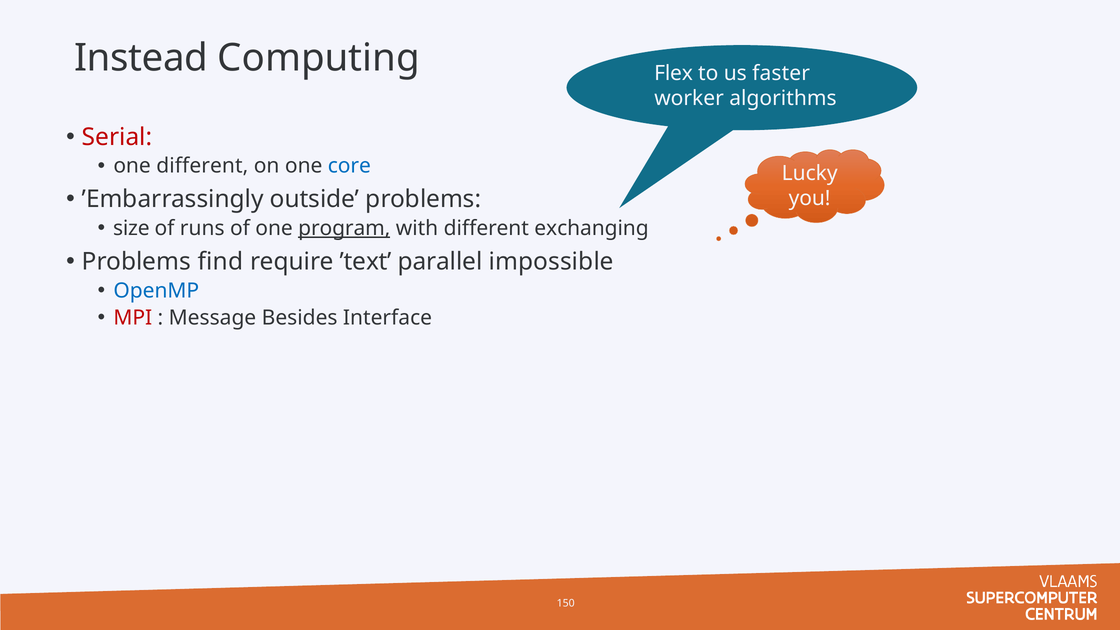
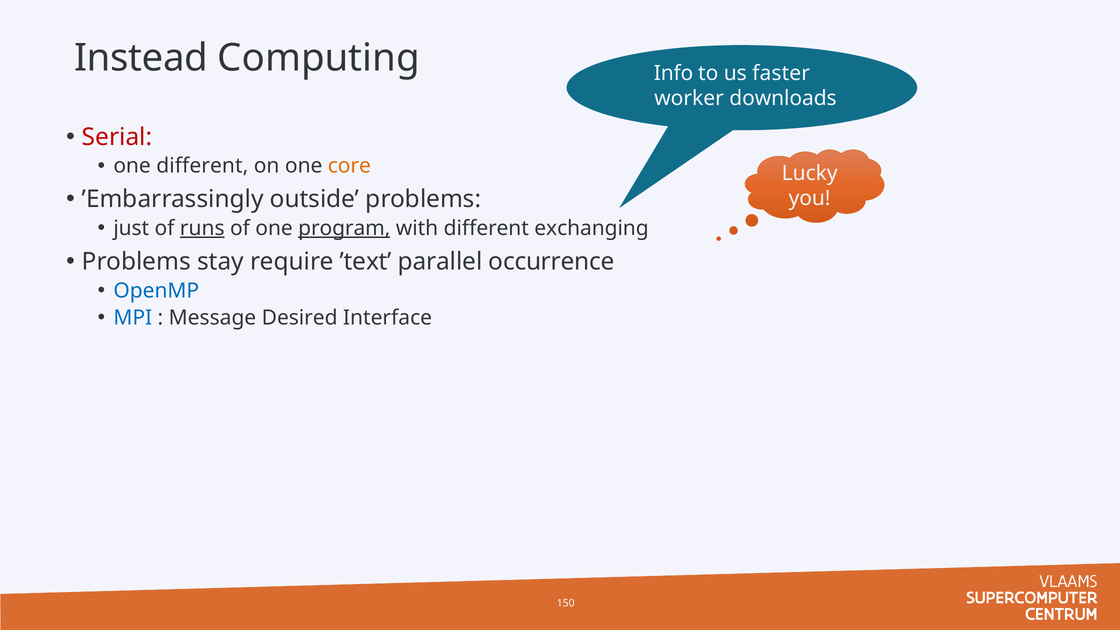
Flex: Flex -> Info (674, 73)
algorithms: algorithms -> downloads (783, 98)
core colour: blue -> orange (349, 166)
size: size -> just (131, 228)
runs underline: none -> present (202, 228)
find: find -> stay (221, 262)
impossible: impossible -> occurrence (552, 262)
MPI colour: red -> blue (133, 318)
Besides: Besides -> Desired (300, 318)
